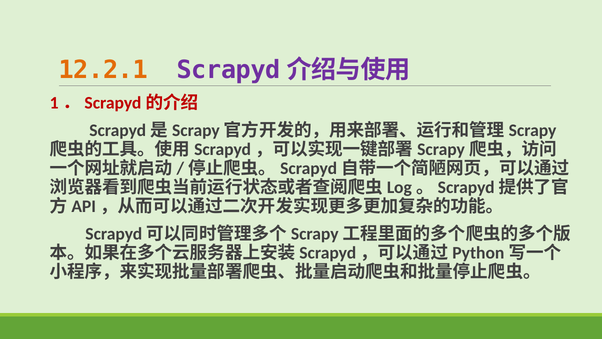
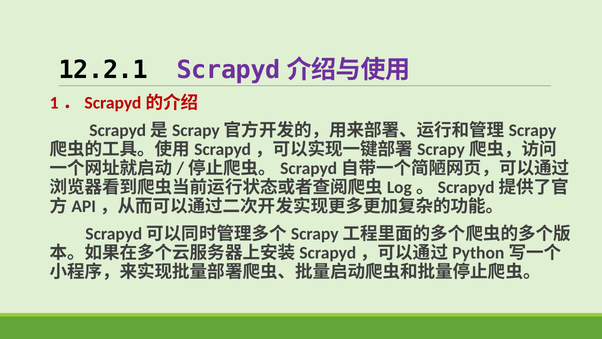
12.2.1 colour: orange -> black (103, 70)
